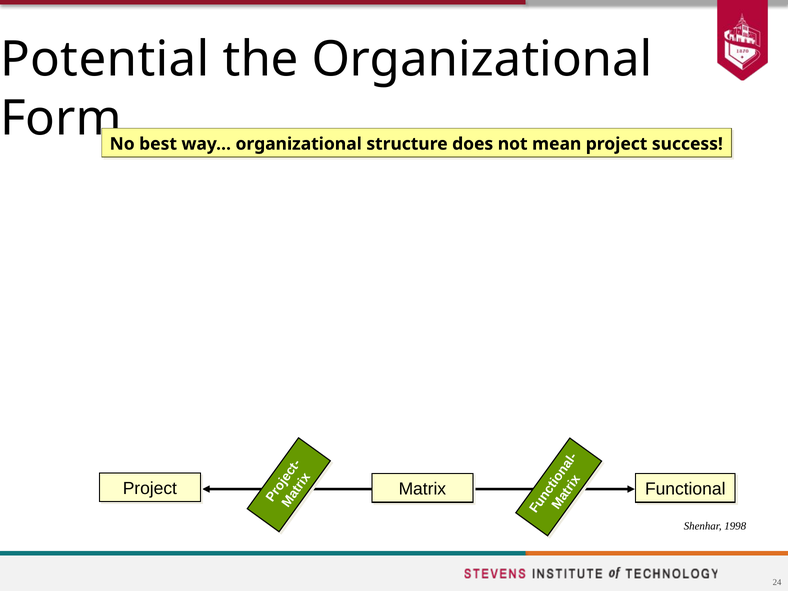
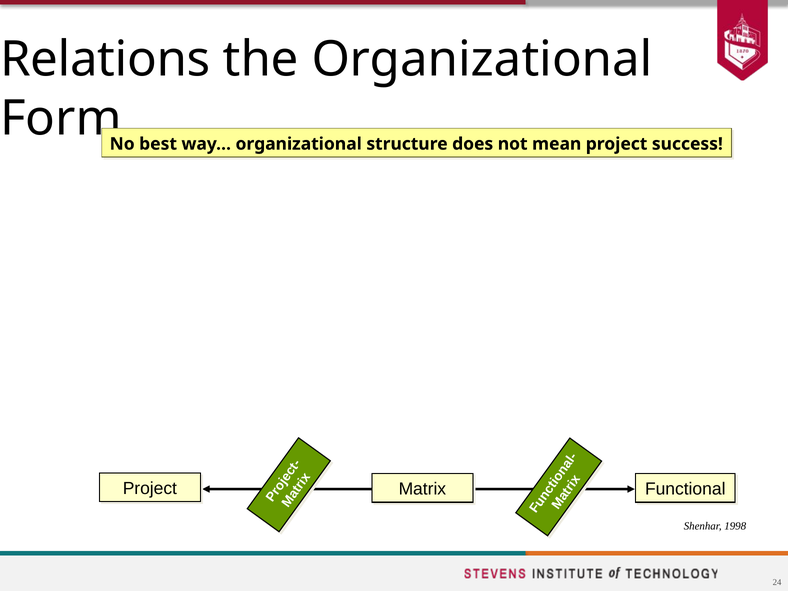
Potential: Potential -> Relations (105, 59)
